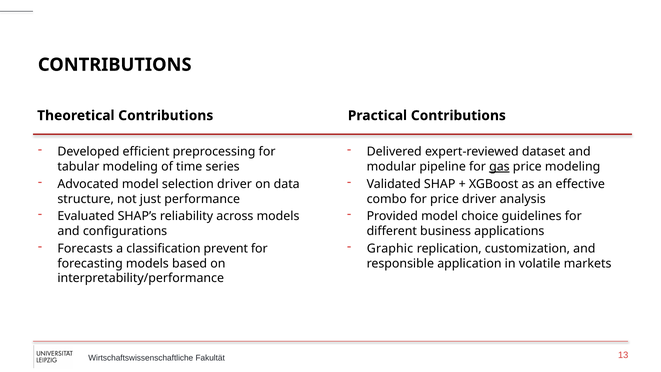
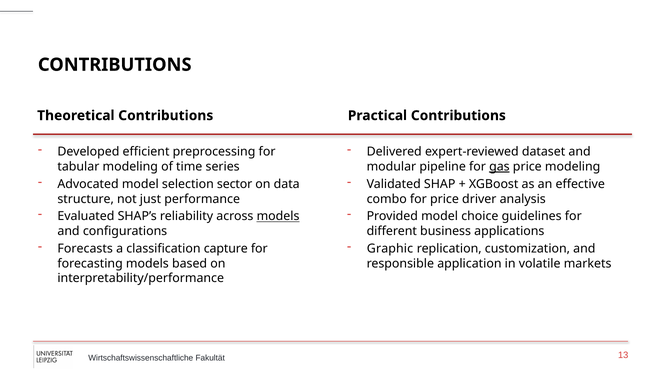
selection driver: driver -> sector (235, 184)
models underline: none -> present (278, 216)
prevent: prevent -> capture (226, 248)
